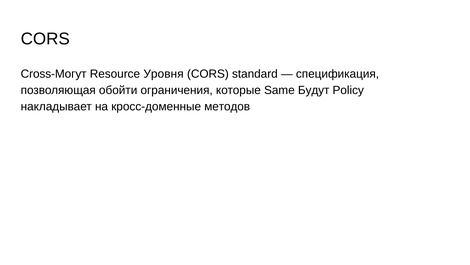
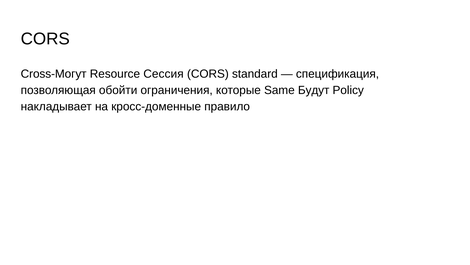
Уровня: Уровня -> Сессия (164, 74)
методов: методов -> правило (227, 106)
